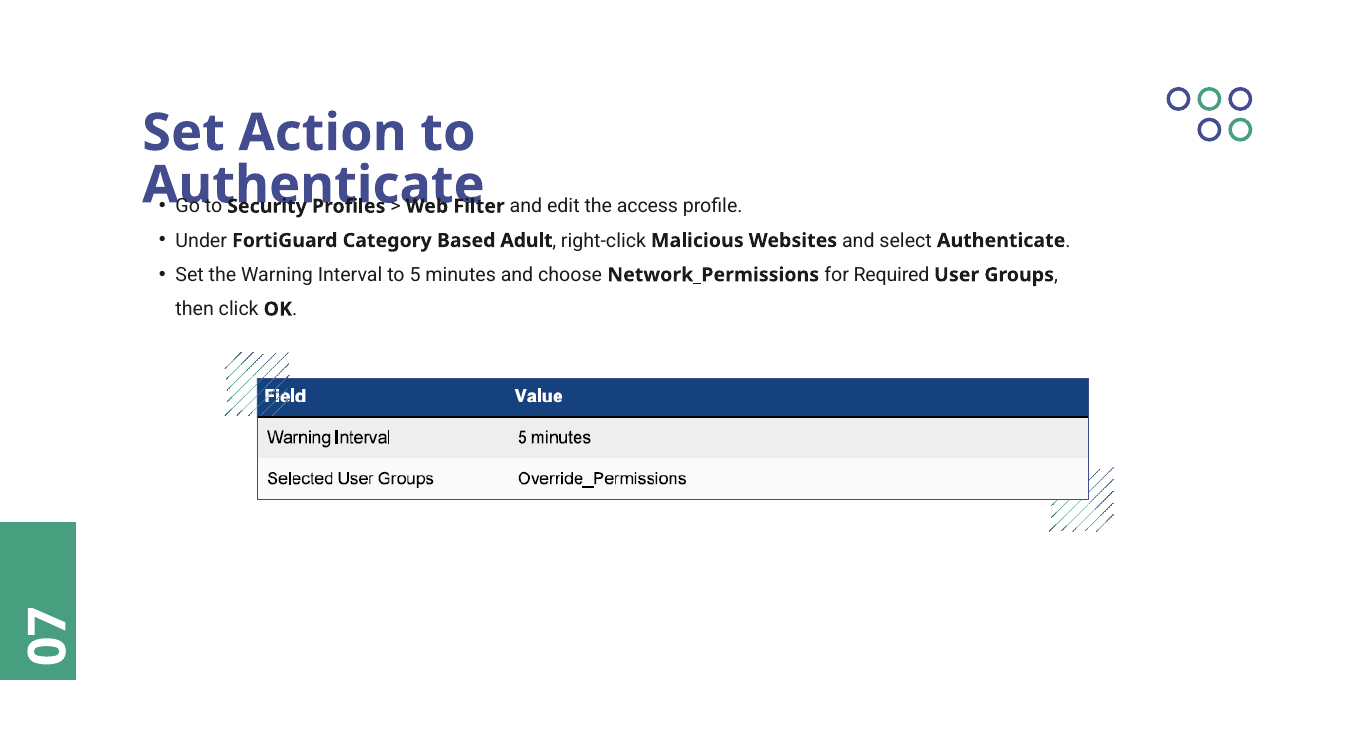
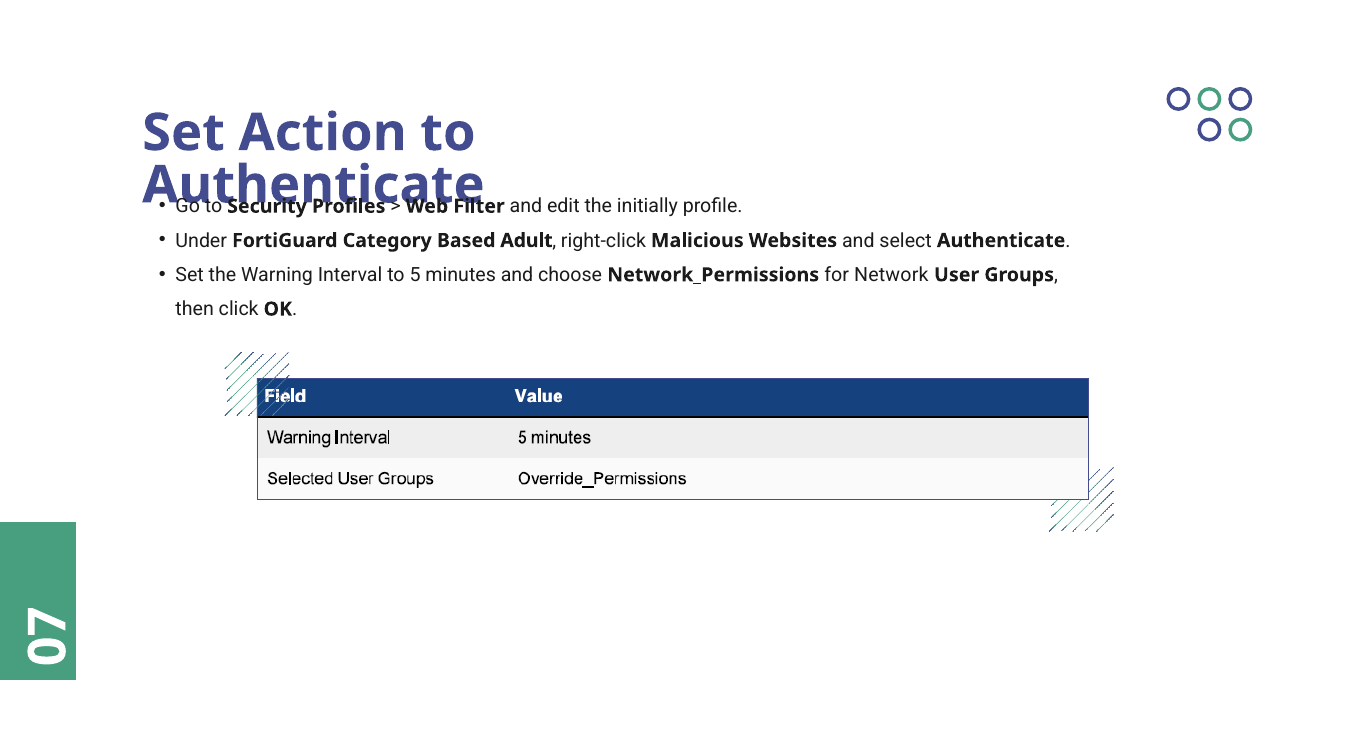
access: access -> initially (647, 206)
Required: Required -> Network (891, 275)
